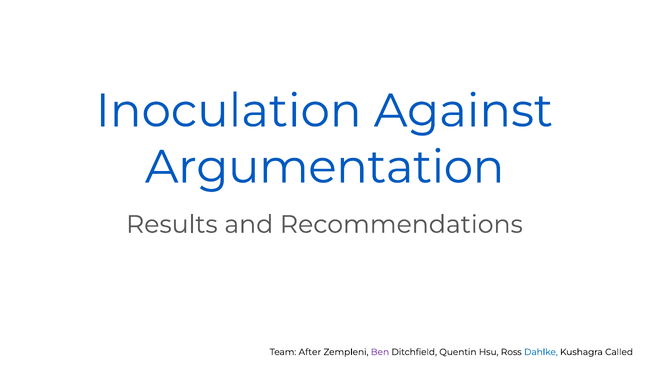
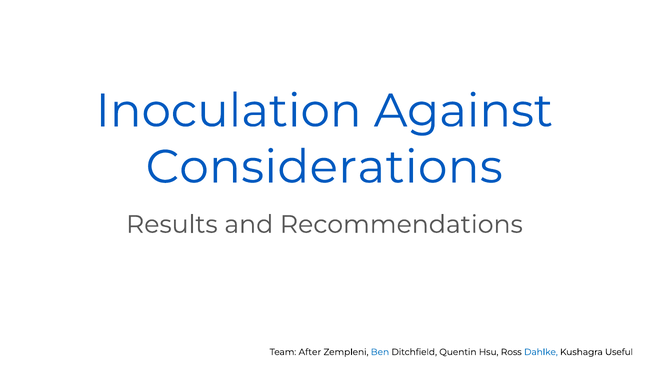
Argumentation: Argumentation -> Considerations (324, 167)
Ben colour: purple -> blue (380, 352)
Called: Called -> Useful (619, 352)
